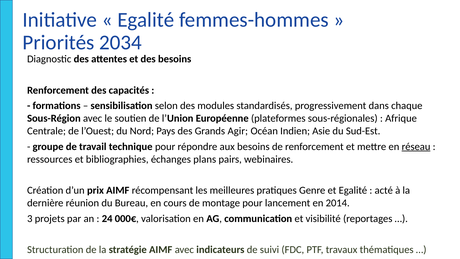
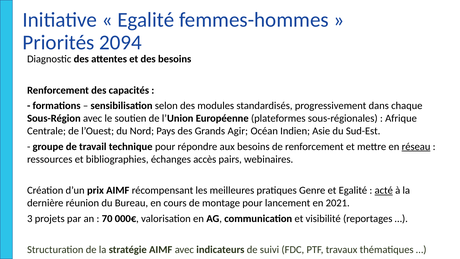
2034: 2034 -> 2094 (121, 43)
plans: plans -> accès (205, 159)
acté underline: none -> present (384, 190)
2014: 2014 -> 2021 (338, 203)
24: 24 -> 70 (107, 218)
